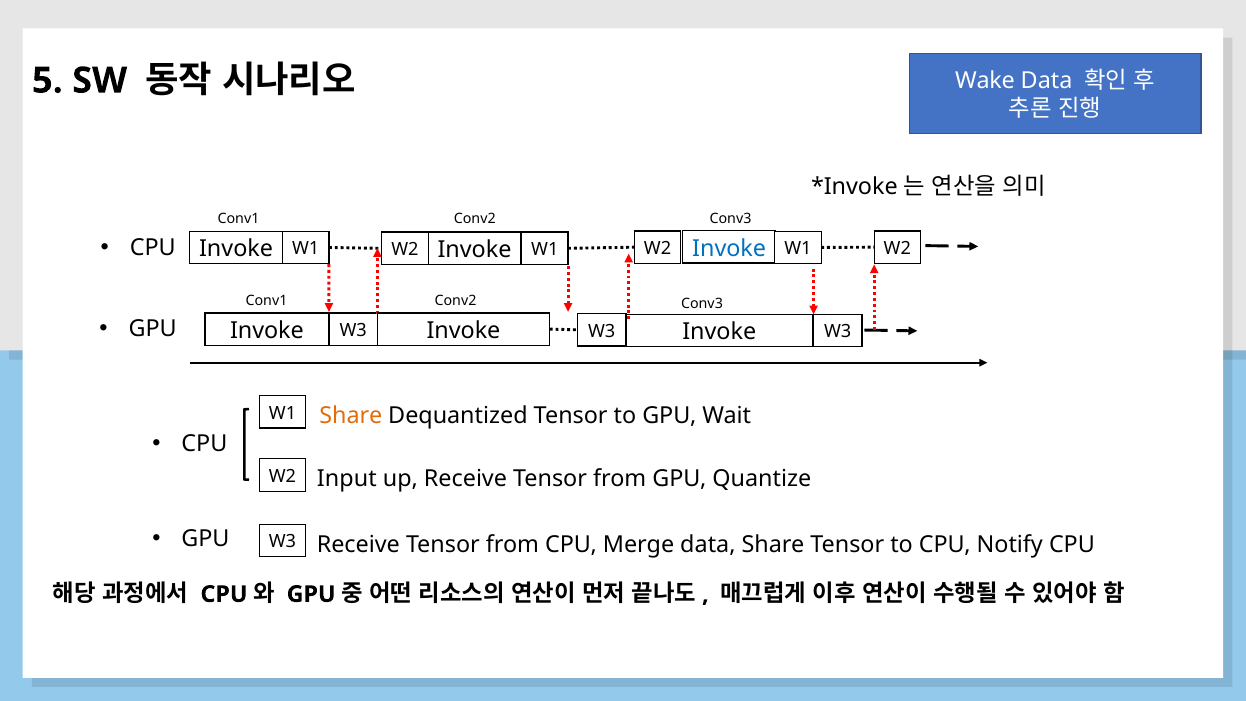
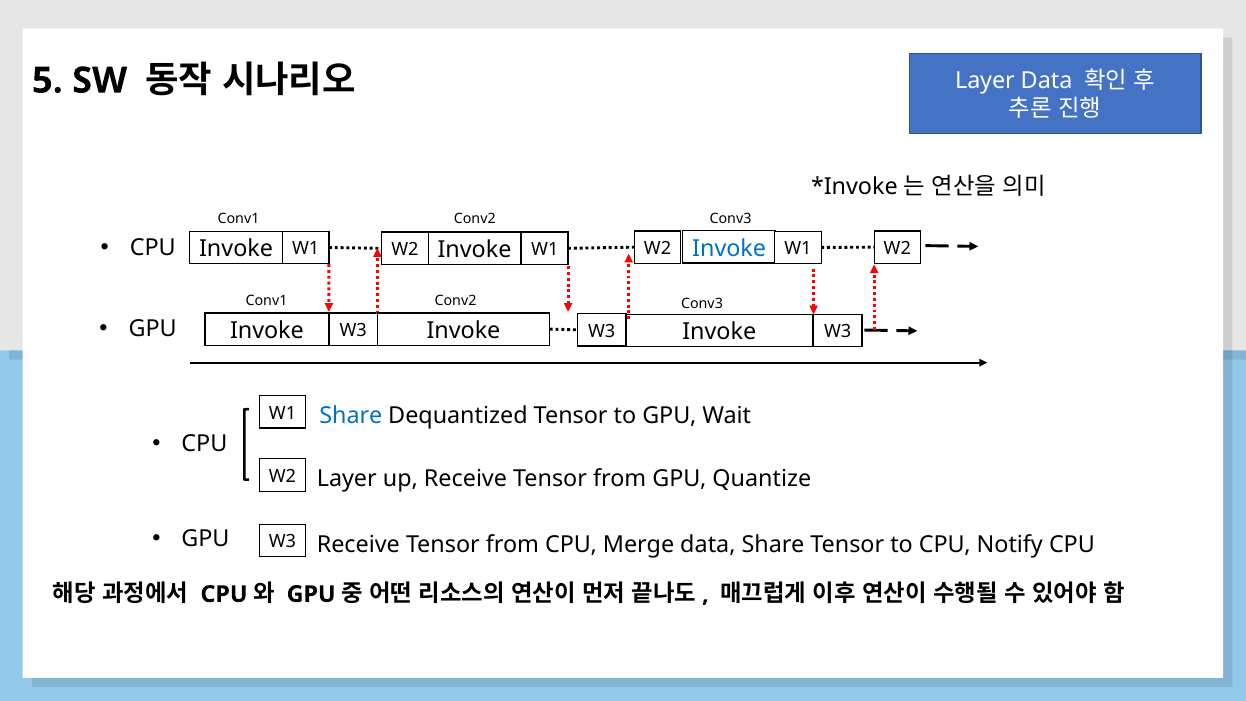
Wake: Wake -> Layer (985, 81)
Share colour: orange -> blue (351, 415)
Input: Input -> Layer (347, 478)
